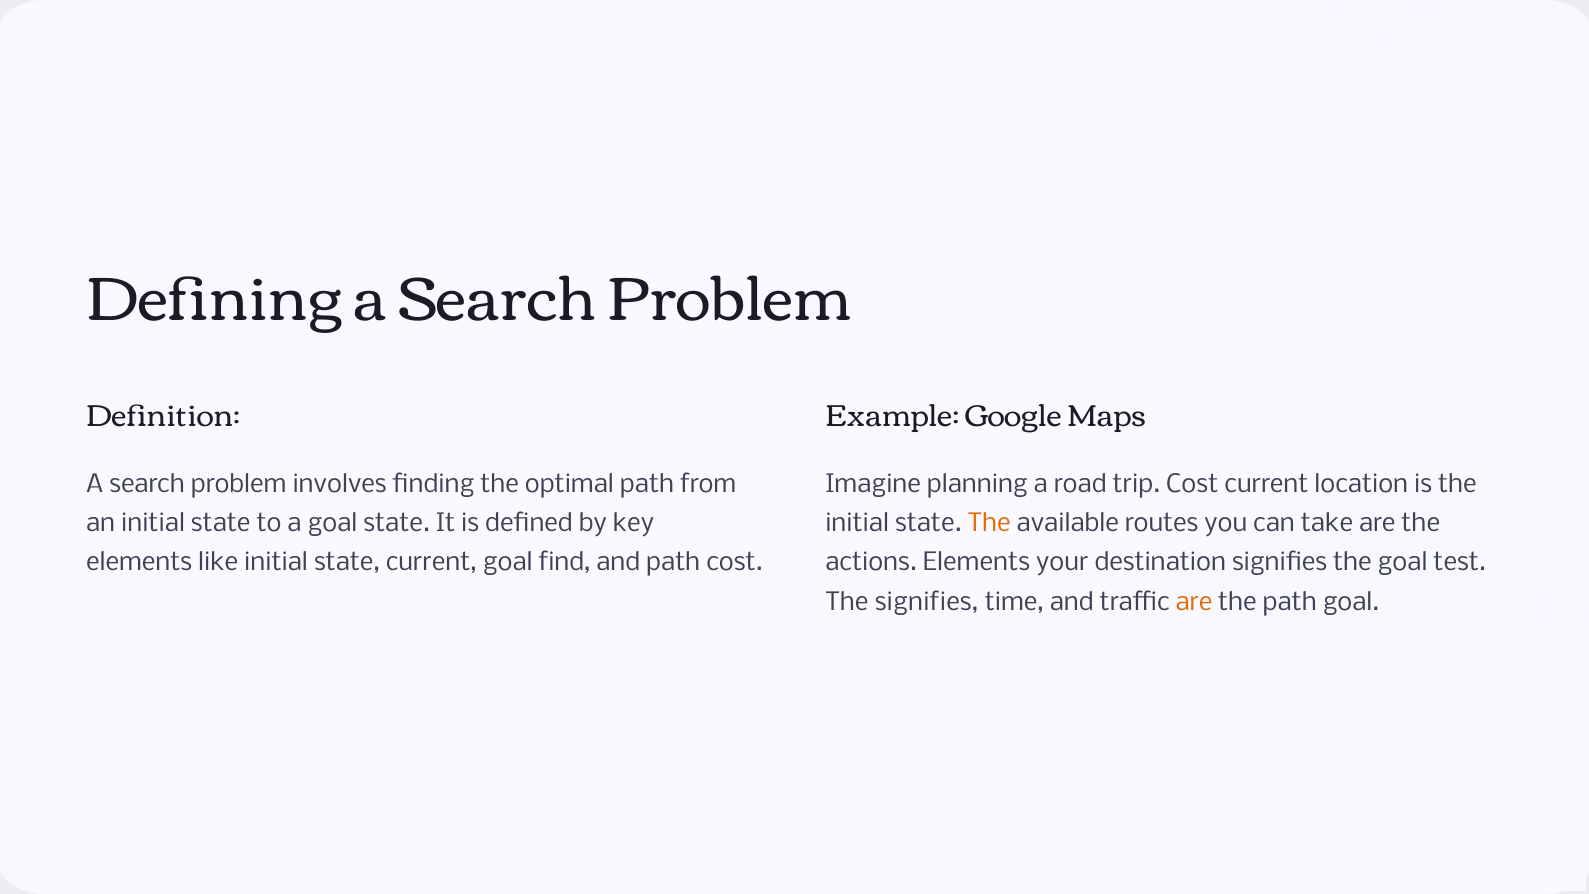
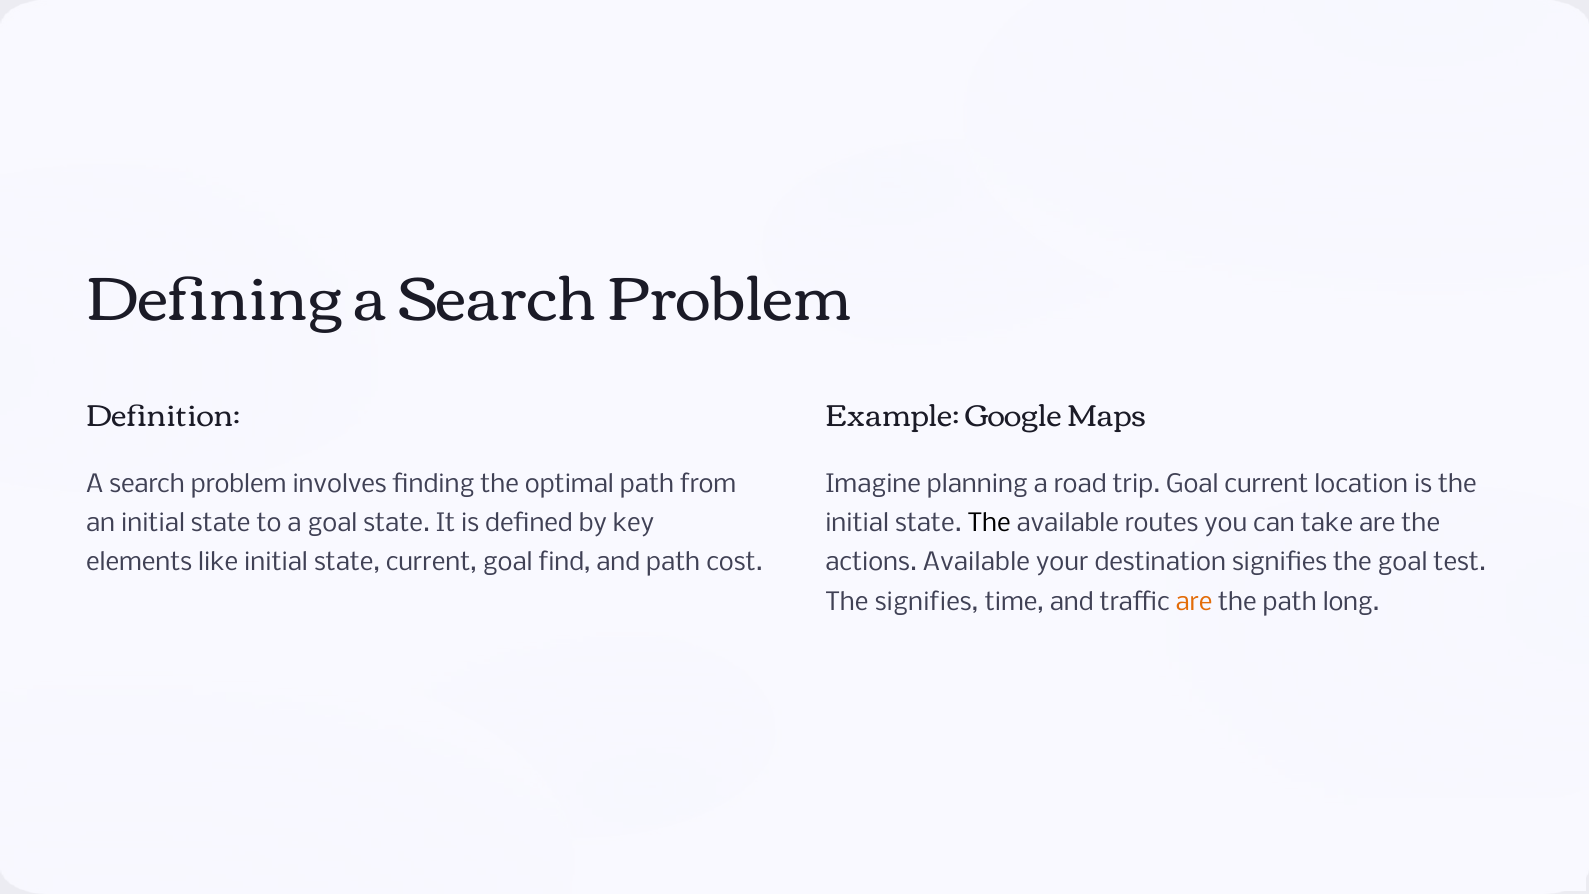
trip Cost: Cost -> Goal (1192, 484)
The colour: orange -> black (989, 524)
actions Elements: Elements -> Available (976, 563)
path goal: goal -> long (1351, 602)
